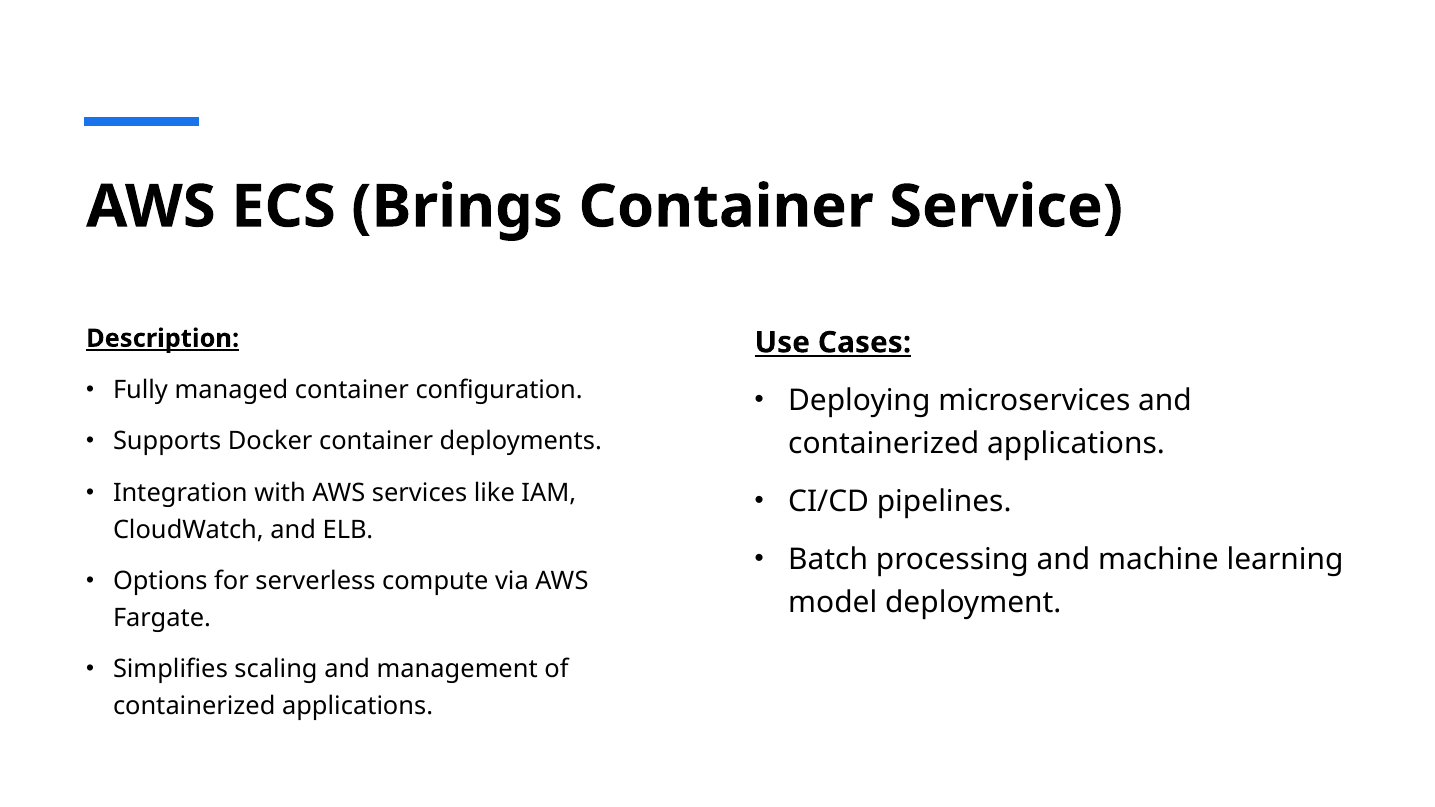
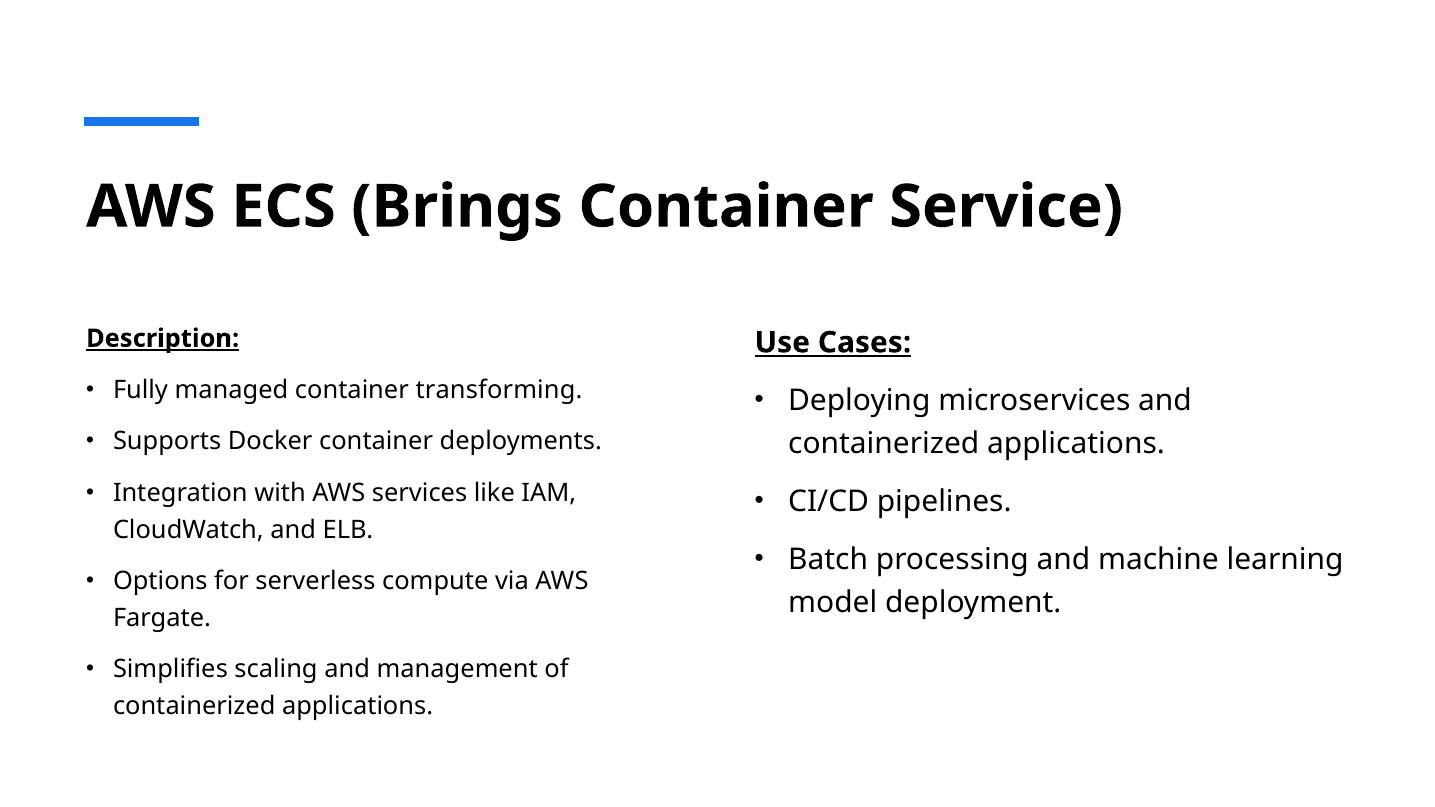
configuration: configuration -> transforming (499, 390)
